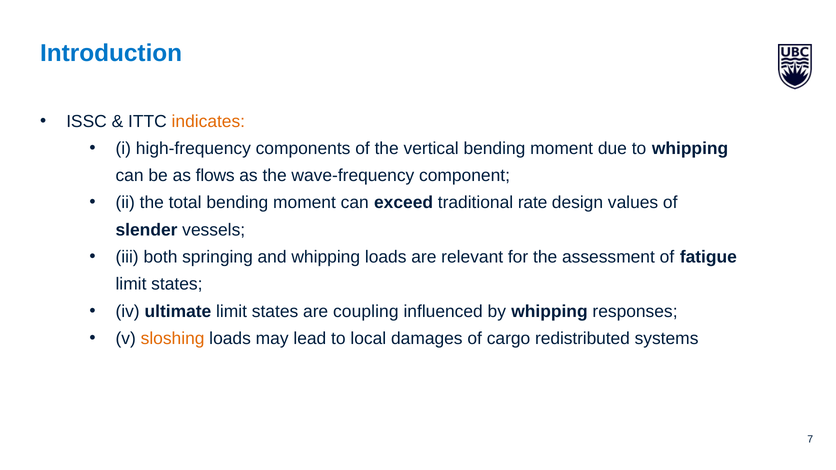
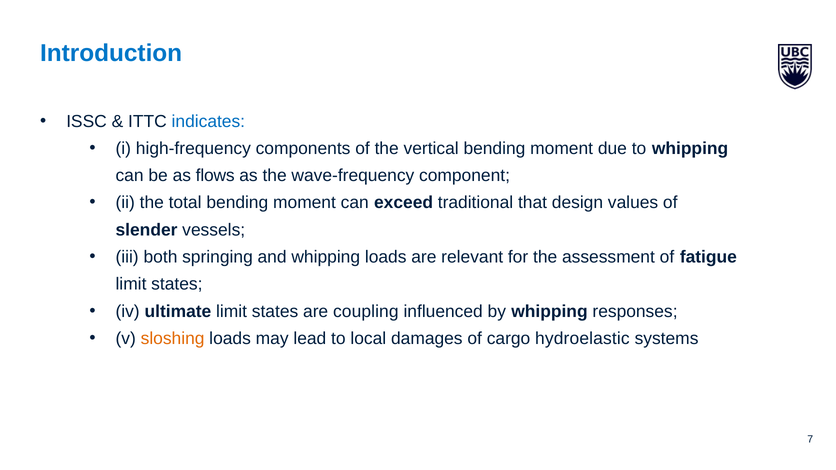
indicates colour: orange -> blue (208, 121)
rate: rate -> that (533, 203)
redistributed: redistributed -> hydroelastic (582, 339)
